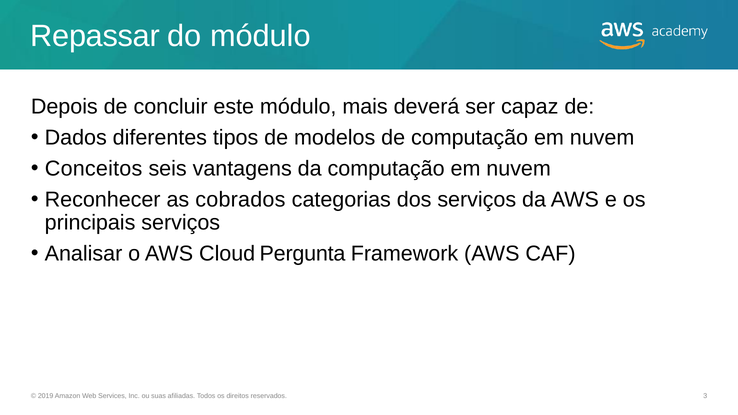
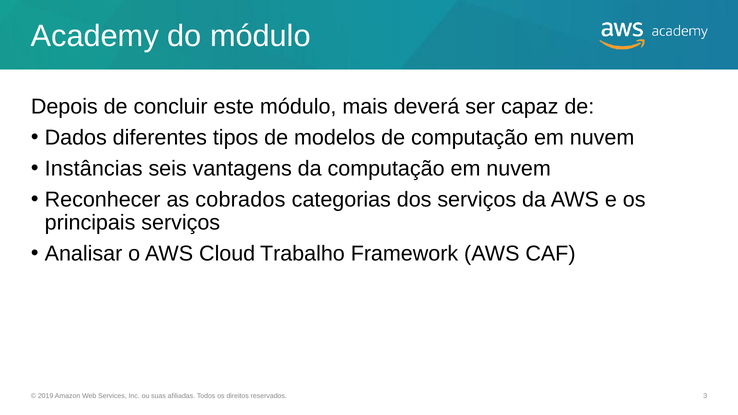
Repassar: Repassar -> Academy (95, 36)
Conceitos: Conceitos -> Instâncias (94, 169)
Pergunta: Pergunta -> Trabalho (302, 254)
